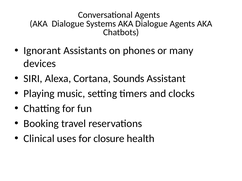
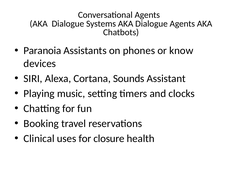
Ignorant: Ignorant -> Paranoia (42, 51)
many: many -> know (181, 51)
